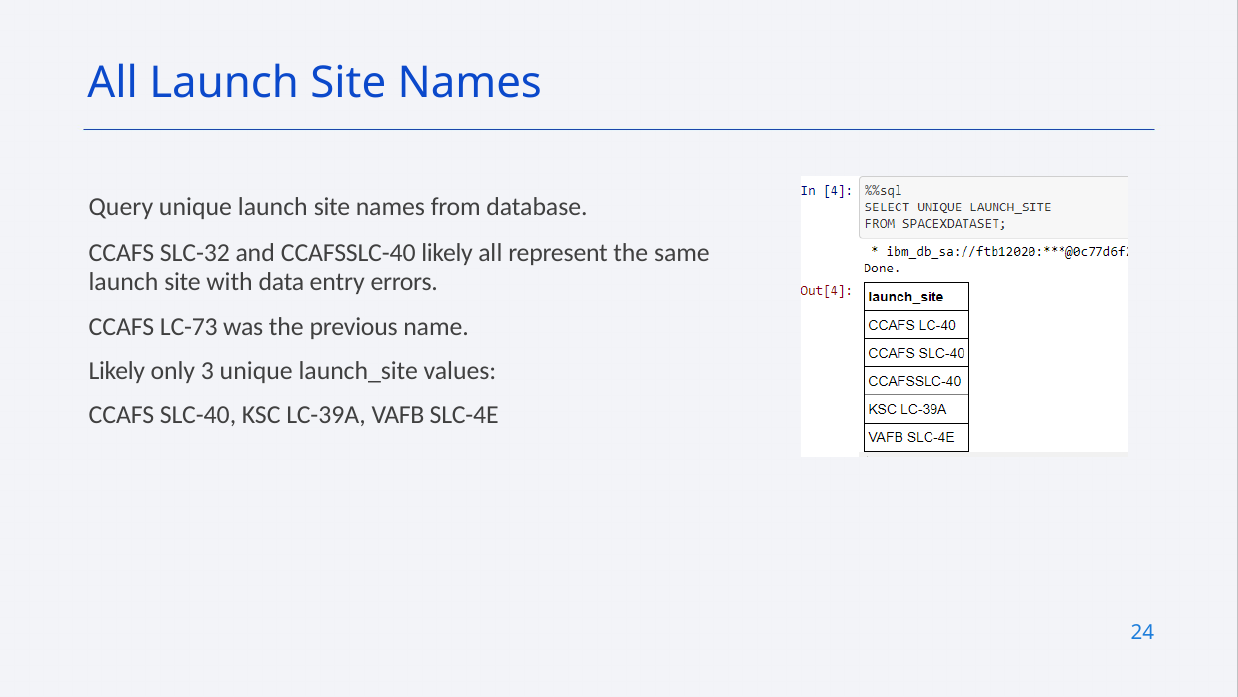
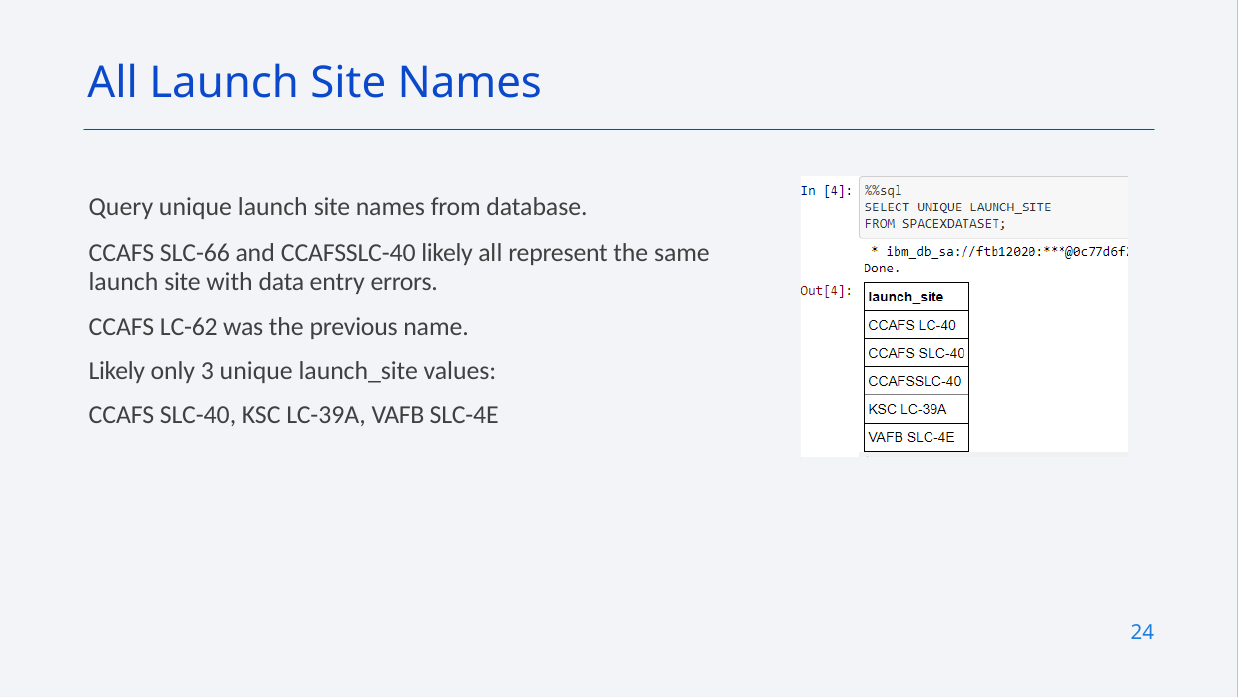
SLC-32: SLC-32 -> SLC-66 (195, 252)
LC-73: LC-73 -> LC-62 (189, 327)
